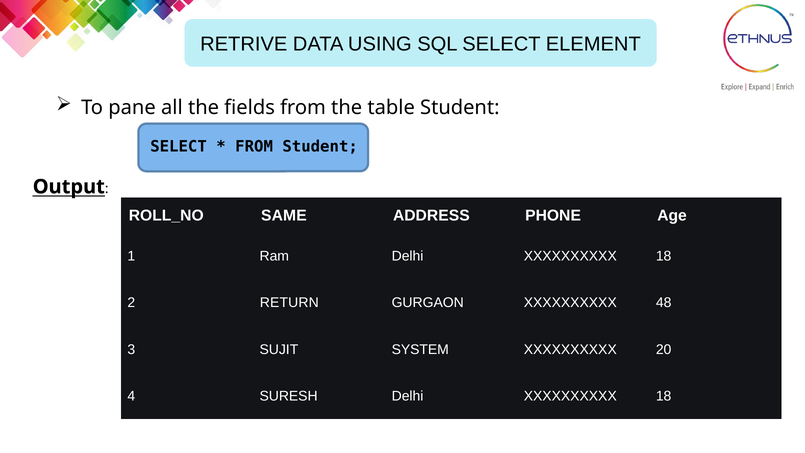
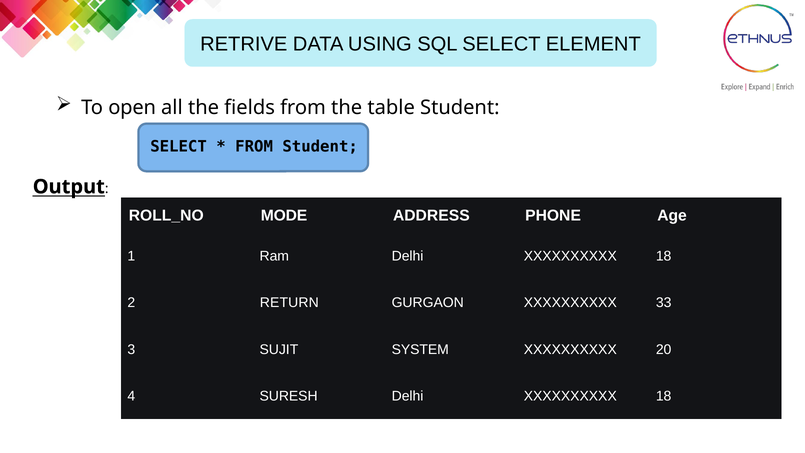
pane: pane -> open (132, 107)
SAME: SAME -> MODE (284, 215)
48: 48 -> 33 (664, 303)
